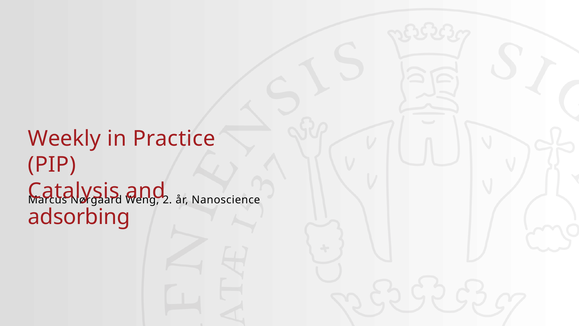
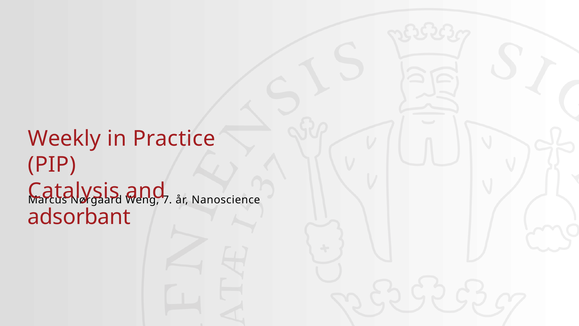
2: 2 -> 7 (167, 200)
adsorbing: adsorbing -> adsorbant (79, 217)
